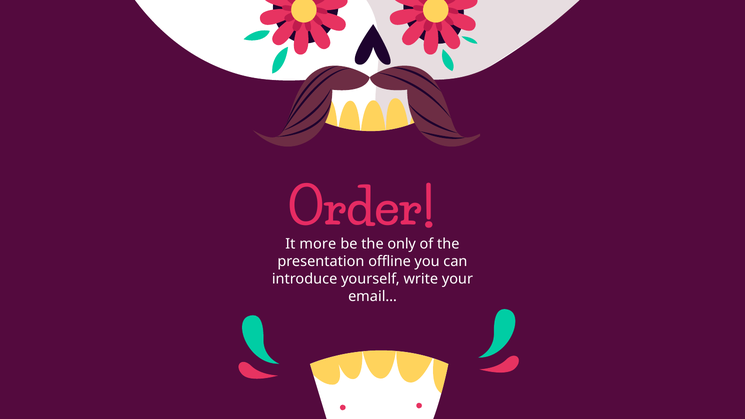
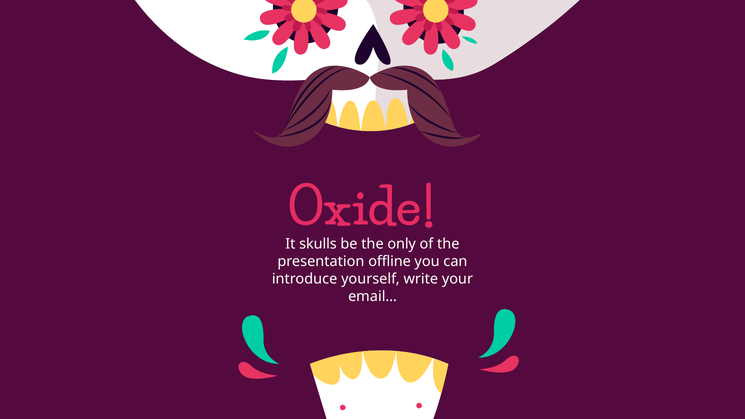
Order: Order -> Oxide (362, 208)
more: more -> skulls (318, 244)
